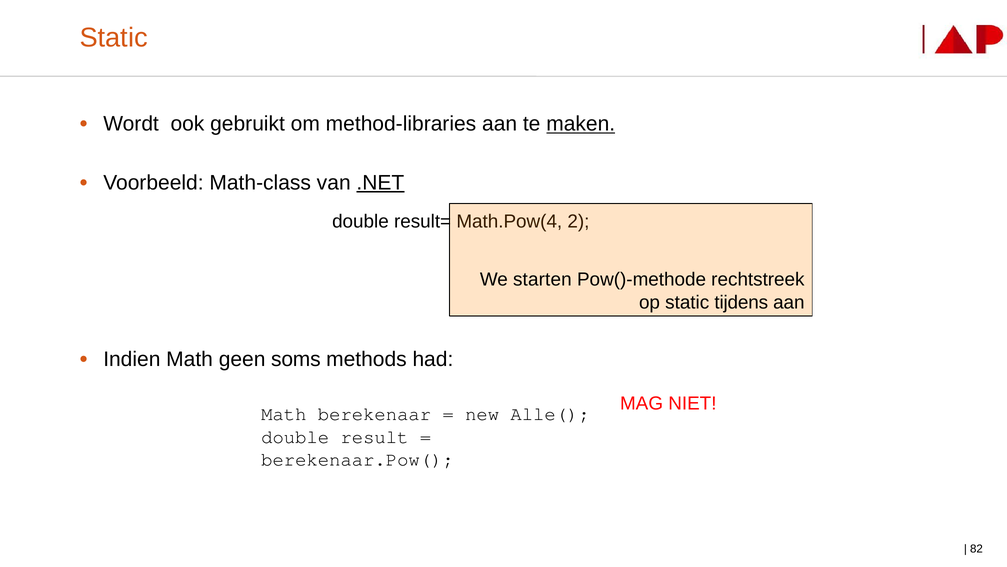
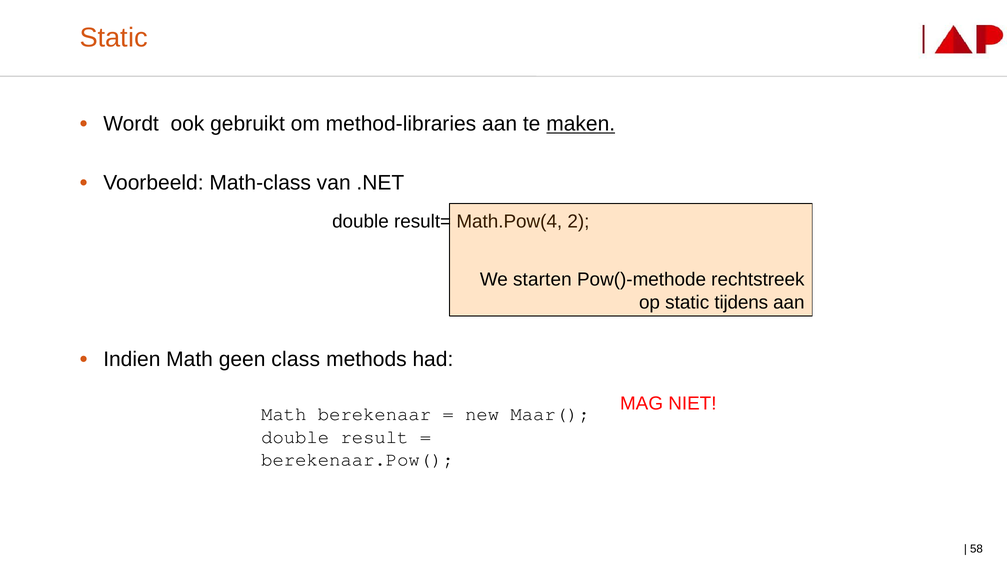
.NET underline: present -> none (380, 183)
soms: soms -> class (296, 359)
Alle(: Alle( -> Maar( (550, 414)
82: 82 -> 58 (976, 548)
